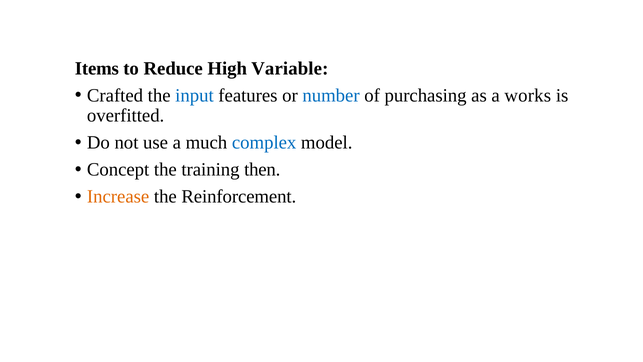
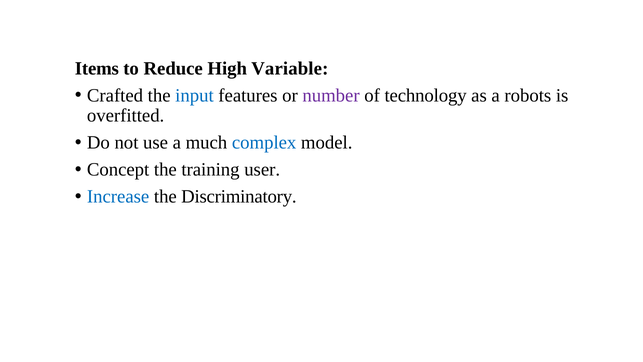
number colour: blue -> purple (331, 95)
purchasing: purchasing -> technology (426, 95)
works: works -> robots (528, 95)
then: then -> user (262, 170)
Increase colour: orange -> blue (118, 197)
Reinforcement: Reinforcement -> Discriminatory (239, 197)
